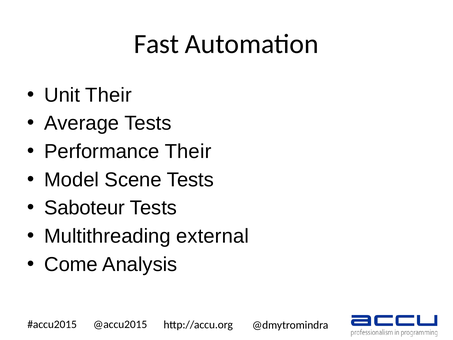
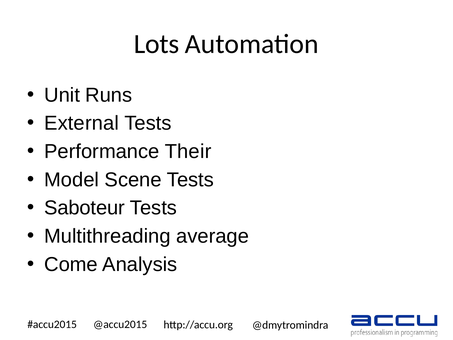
Fast: Fast -> Lots (157, 44)
Unit Their: Their -> Runs (109, 95)
Average: Average -> External (82, 123)
external: external -> average (213, 236)
